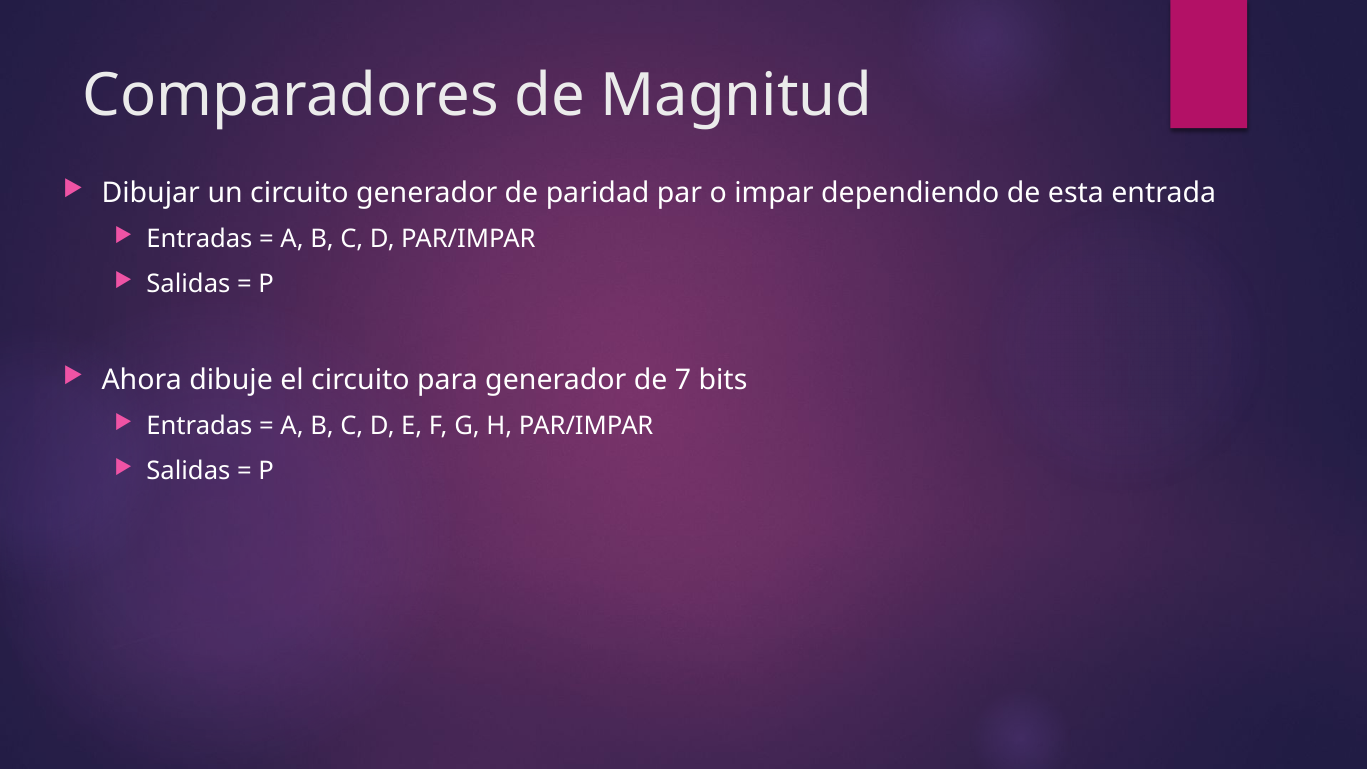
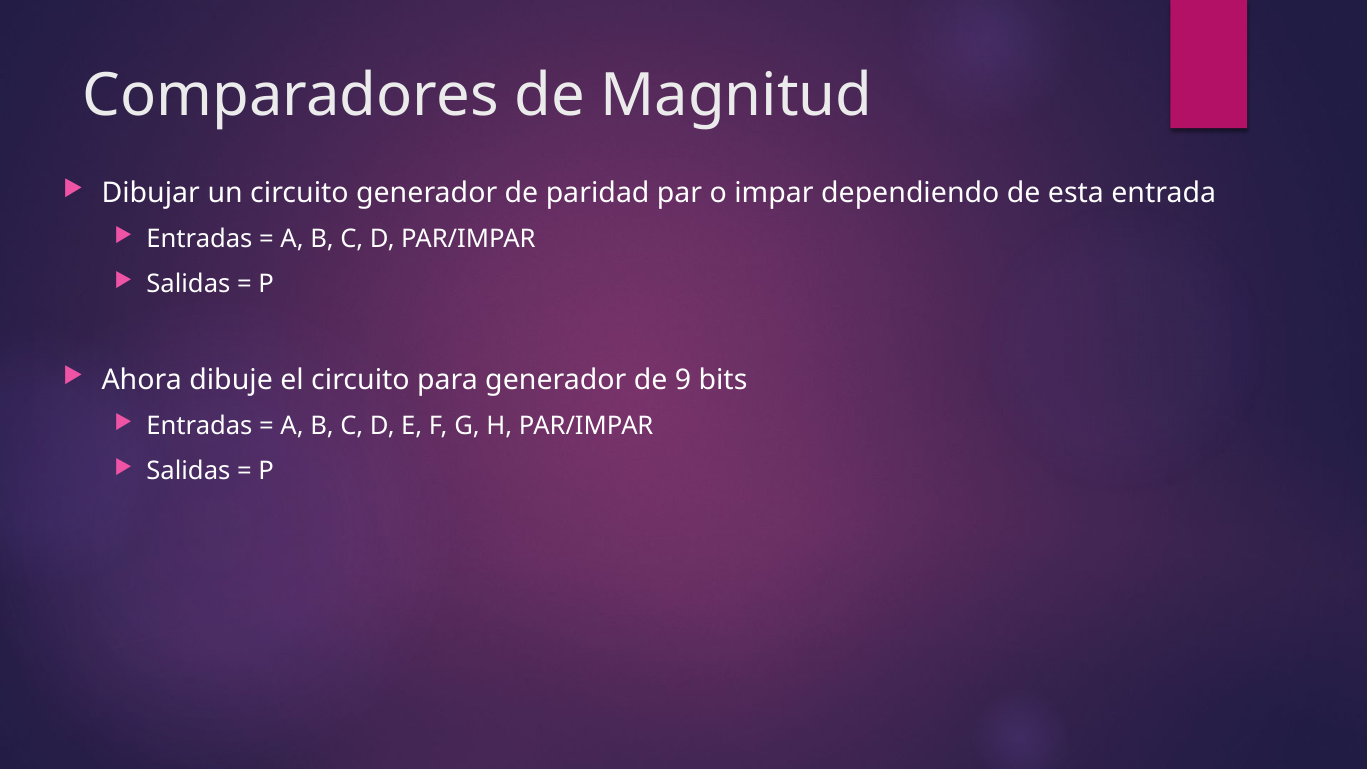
7: 7 -> 9 (683, 380)
